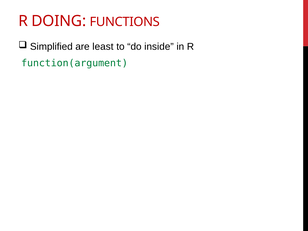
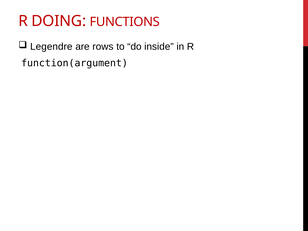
Simplified: Simplified -> Legendre (51, 47)
least: least -> rows (103, 47)
function(argument colour: green -> black (75, 63)
